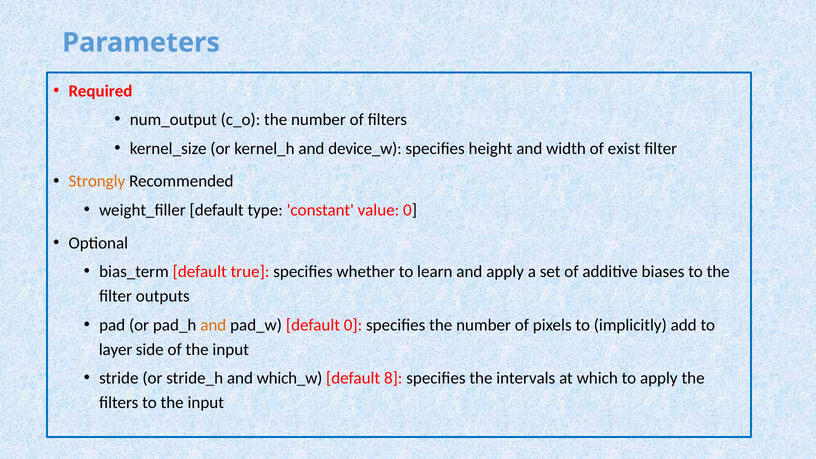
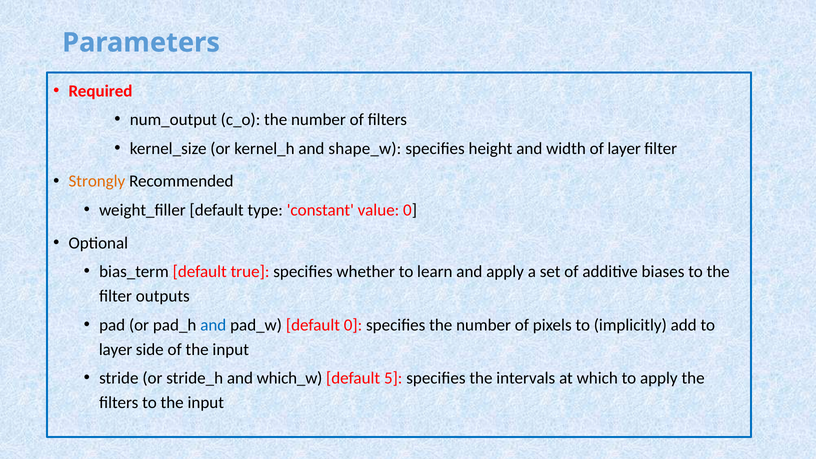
device_w: device_w -> shape_w (365, 148)
of exist: exist -> layer (624, 148)
and colour: orange -> blue (213, 325)
8: 8 -> 5 (393, 378)
